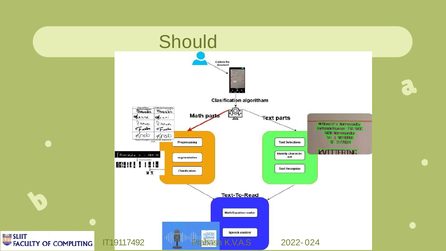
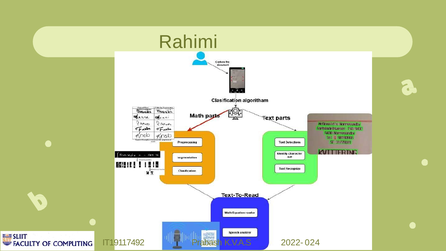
Should: Should -> Rahimi (188, 42)
